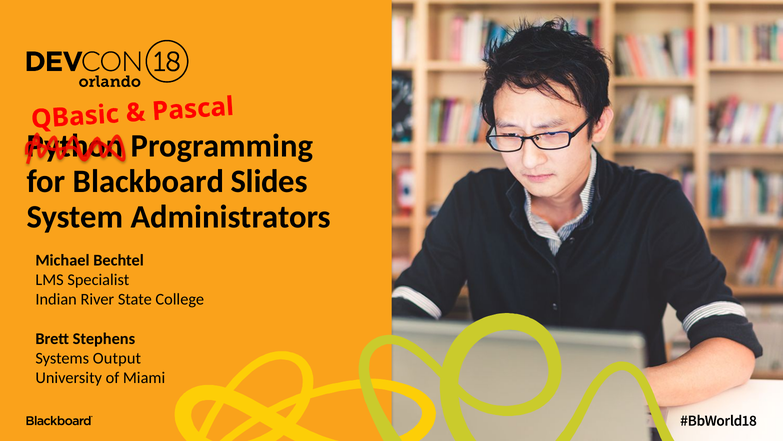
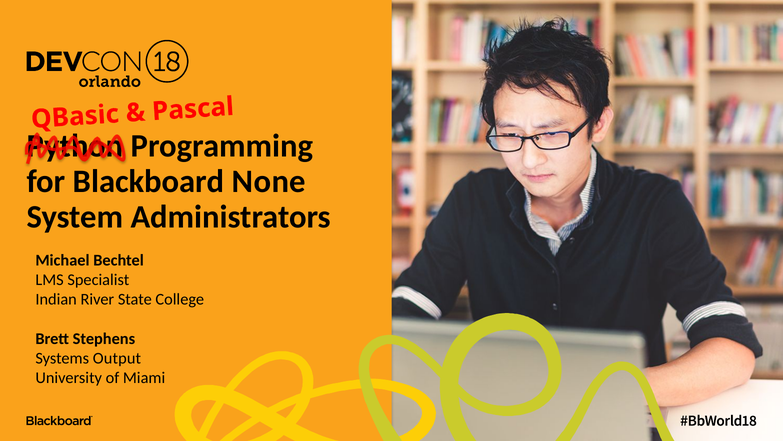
Slides: Slides -> None (269, 181)
